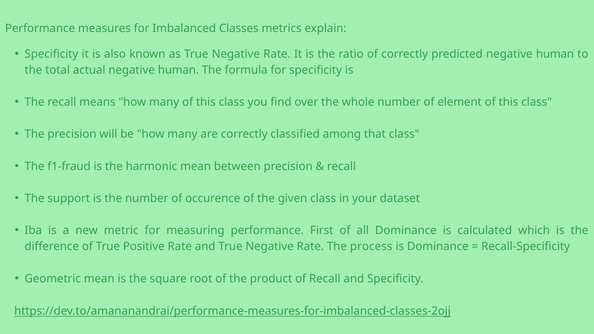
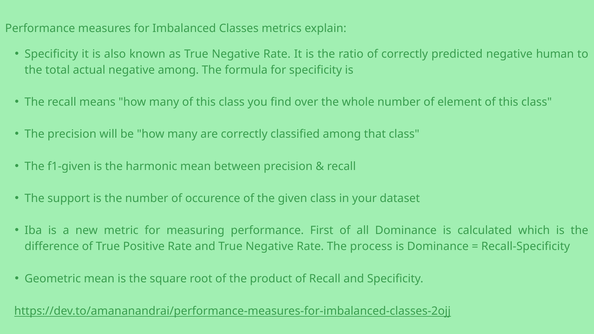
actual negative human: human -> among (178, 70)
f1-fraud: f1-fraud -> f1-given (69, 166)
